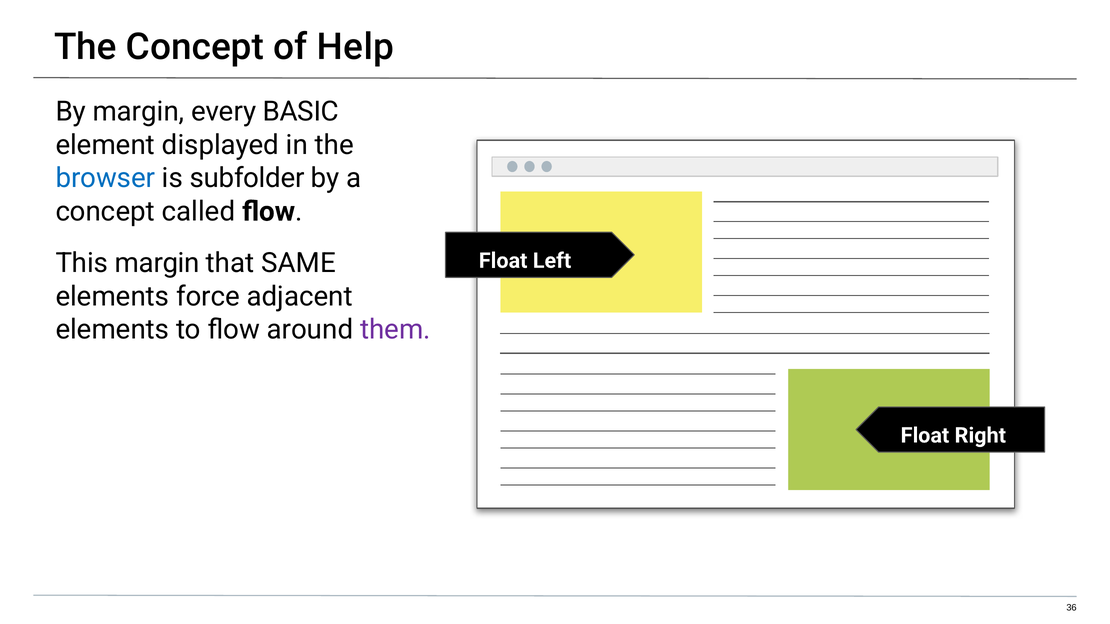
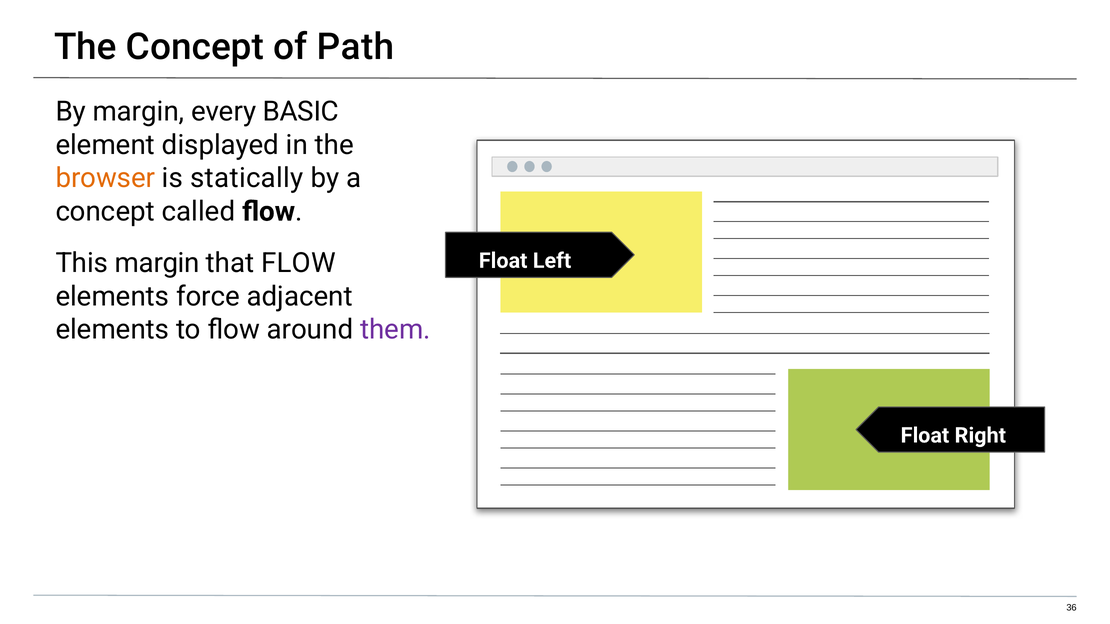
Help: Help -> Path (355, 47)
browser colour: blue -> orange (105, 178)
subfolder: subfolder -> statically (247, 178)
that SAME: SAME -> FLOW (299, 263)
